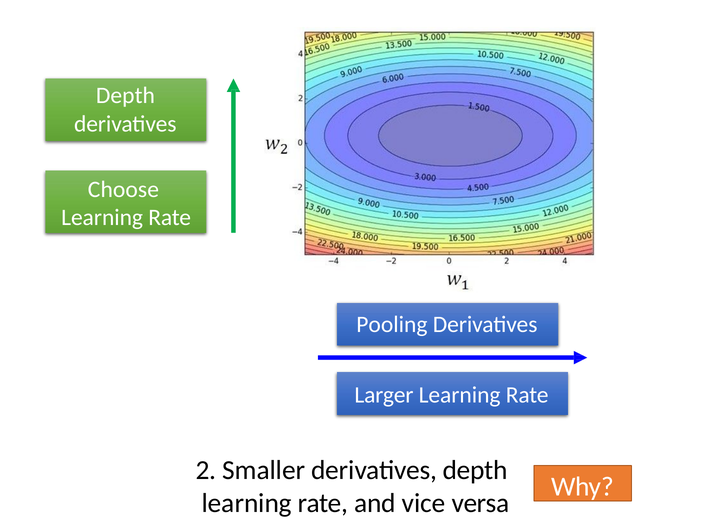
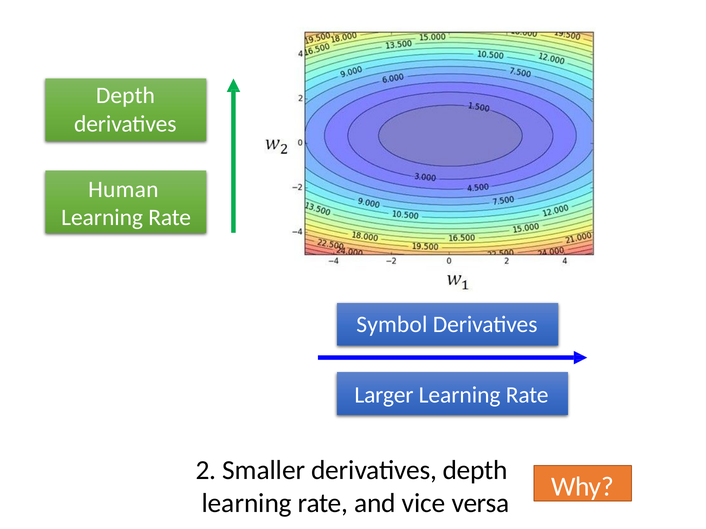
Choose: Choose -> Human (123, 189)
Pooling: Pooling -> Symbol (392, 325)
